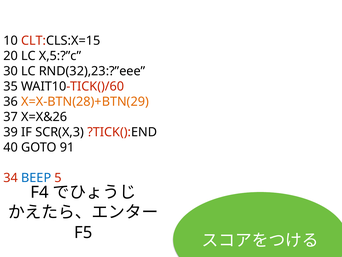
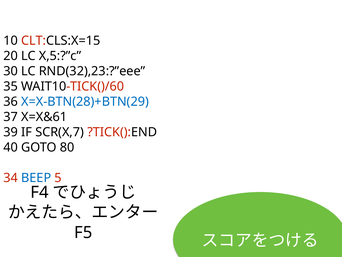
X=X-BTN(28)+BTN(29 colour: orange -> blue (85, 101)
X=X&26: X=X&26 -> X=X&61 (44, 117)
SCR(X,3: SCR(X,3 -> SCR(X,7 (60, 132)
91: 91 -> 80 (67, 147)
